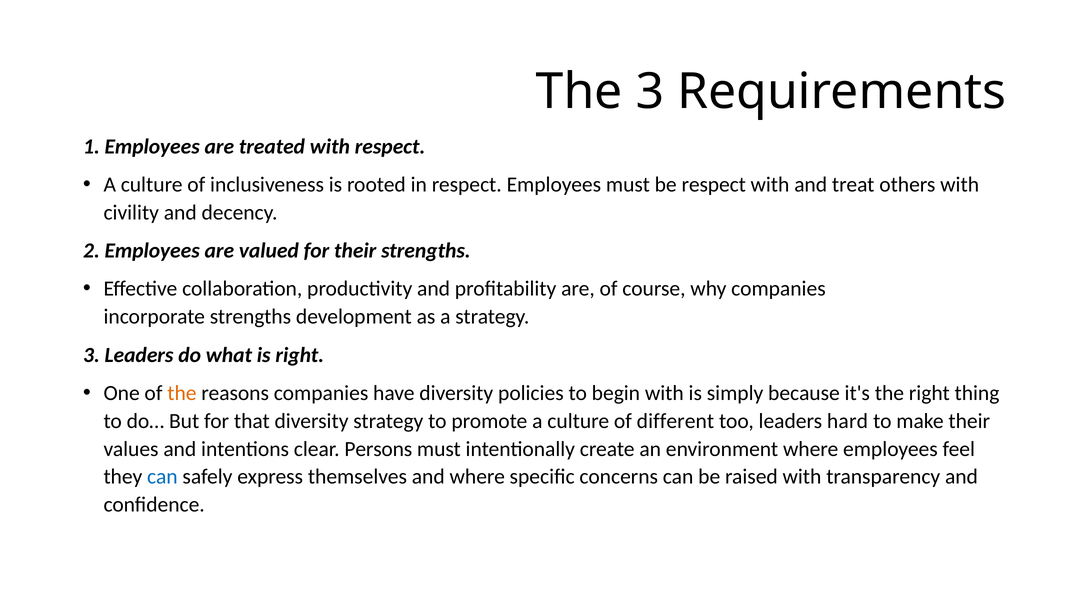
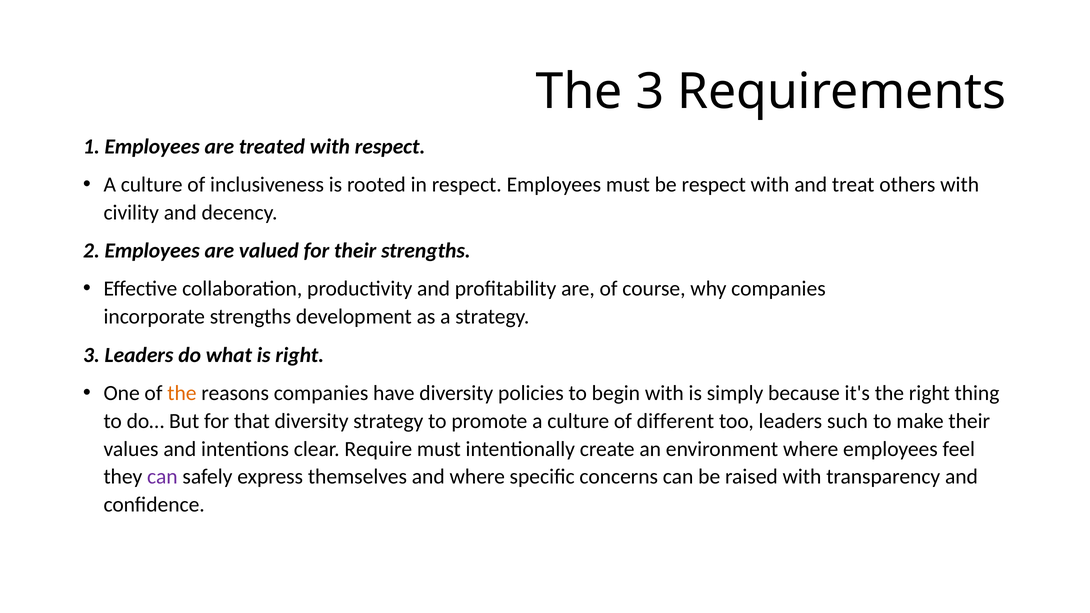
hard: hard -> such (847, 421)
Persons: Persons -> Require (378, 449)
can colour: blue -> purple (162, 477)
